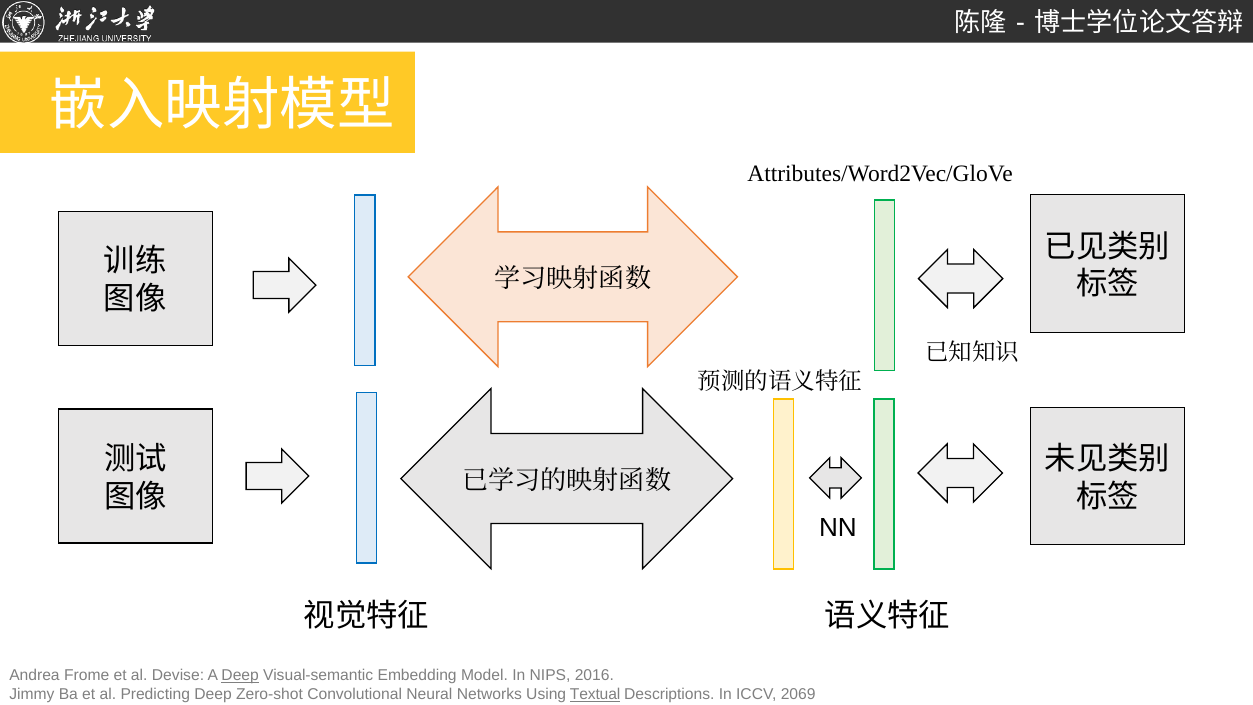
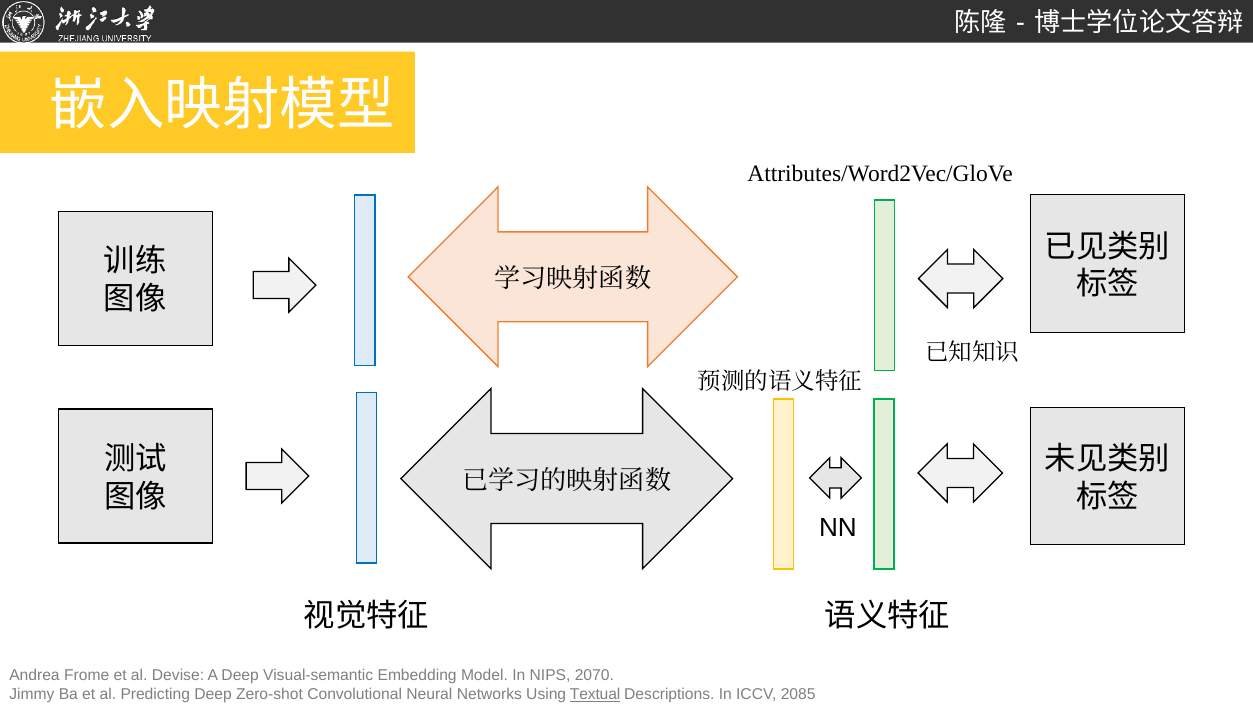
Deep underline: present -> none (240, 675)
2016: 2016 -> 2070 (594, 675)
2069: 2069 -> 2085 (798, 694)
